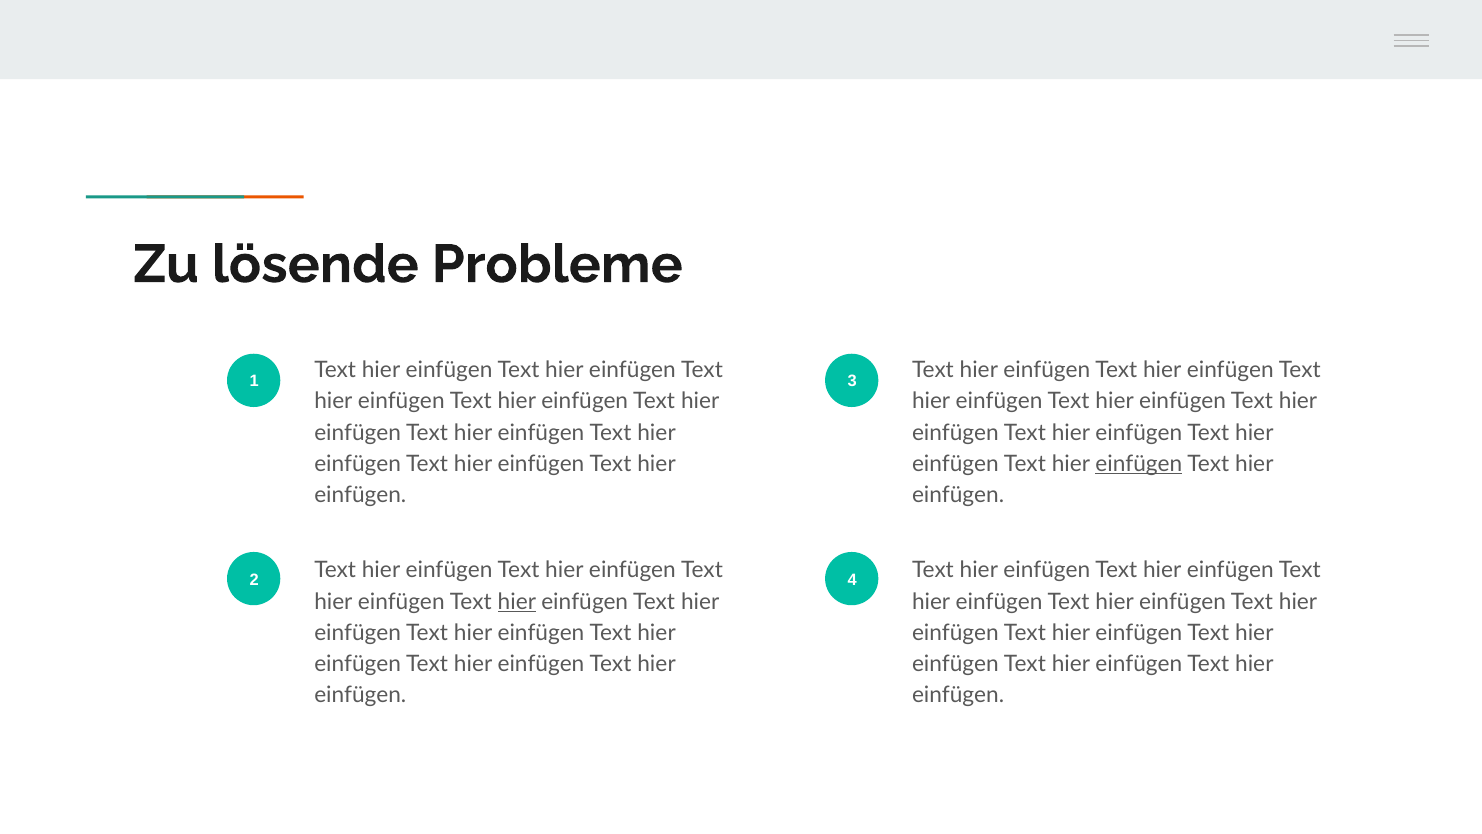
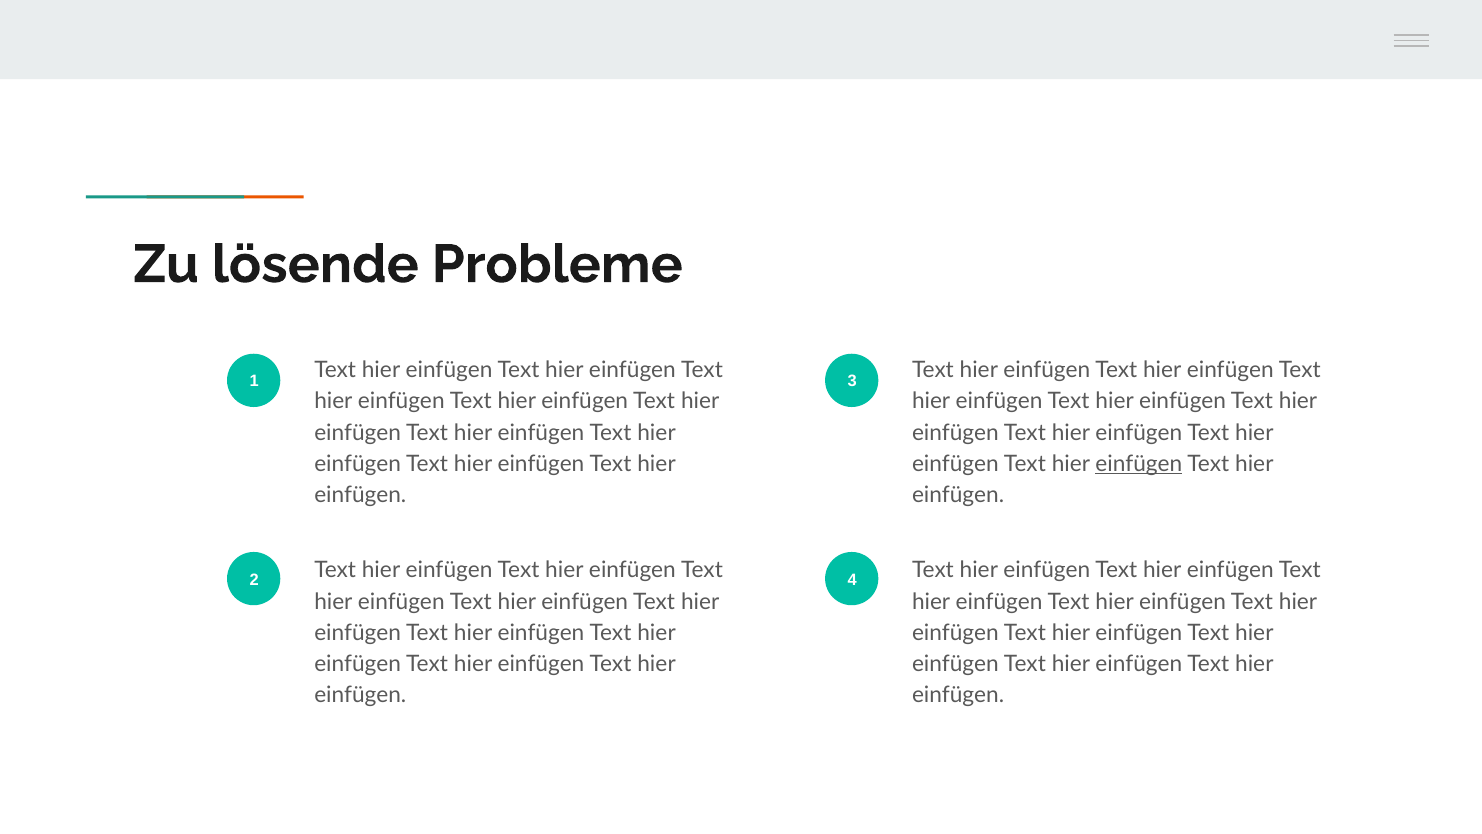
hier underline: present -> none (517, 601)
